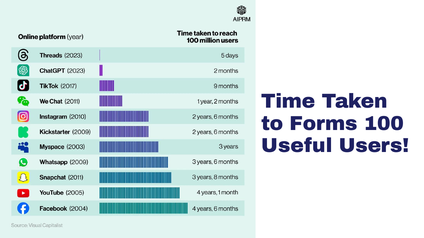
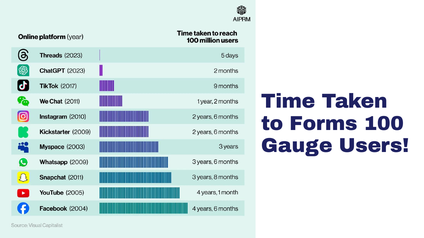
Useful: Useful -> Gauge (297, 146)
